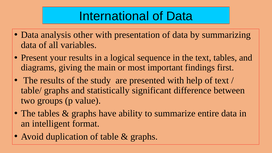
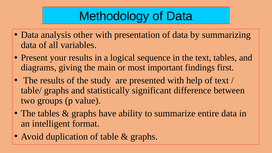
International: International -> Methodology (114, 16)
